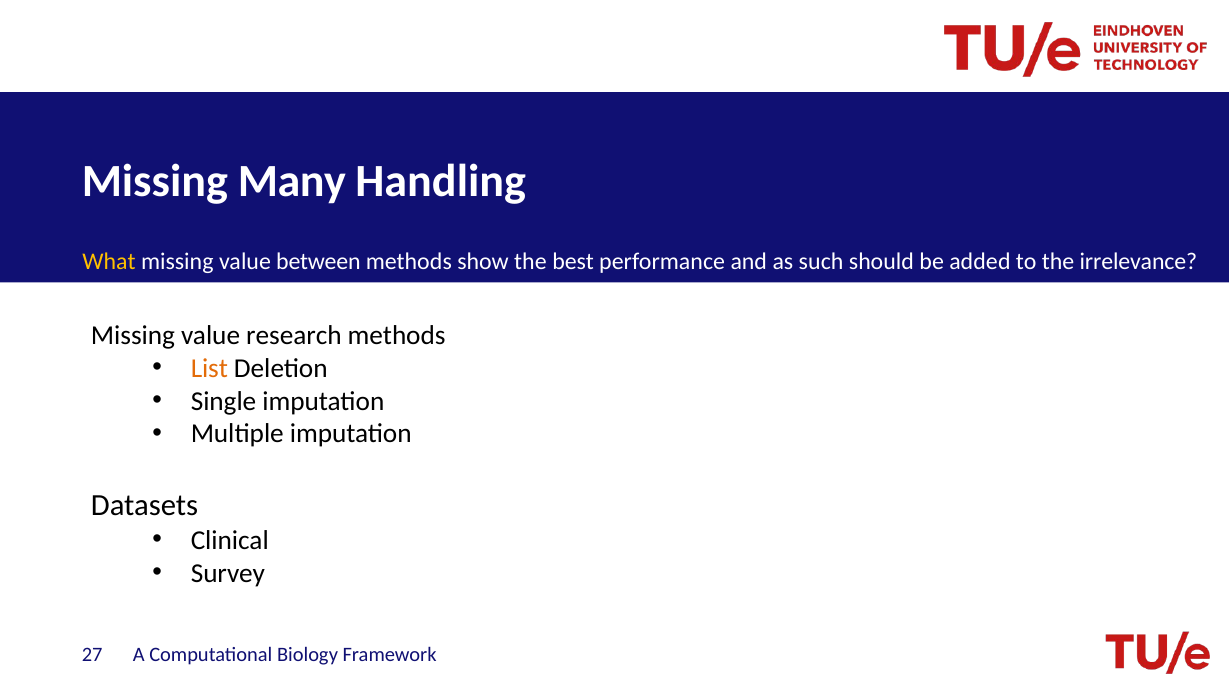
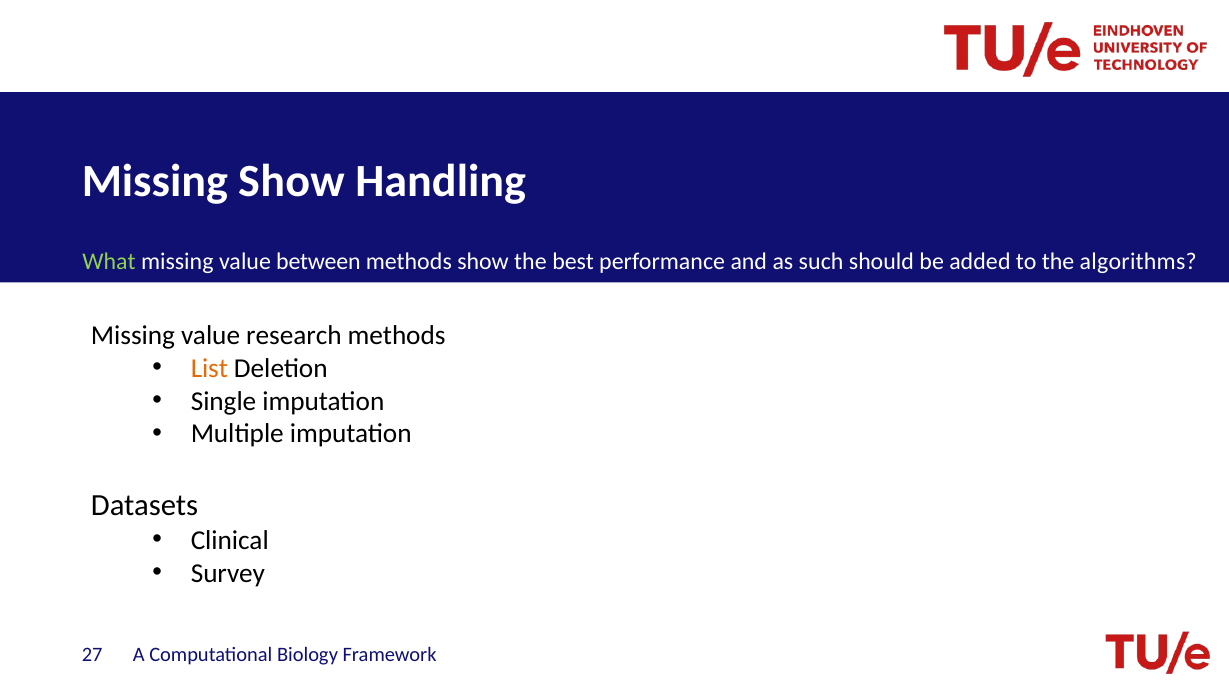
Missing Many: Many -> Show (291, 182)
What colour: yellow -> light green (109, 262)
irrelevance: irrelevance -> algorithms (1138, 262)
